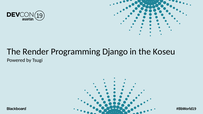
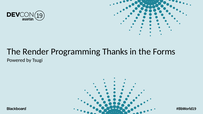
Django: Django -> Thanks (115, 52)
Koseu: Koseu -> Forms (164, 52)
